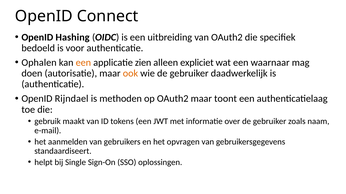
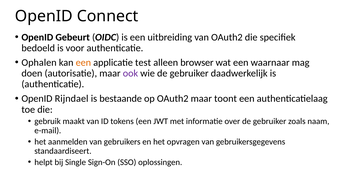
Hashing: Hashing -> Gebeurt (73, 37)
zien: zien -> test (143, 63)
expliciet: expliciet -> browser (197, 63)
ook colour: orange -> purple (130, 74)
methoden: methoden -> bestaande (121, 99)
